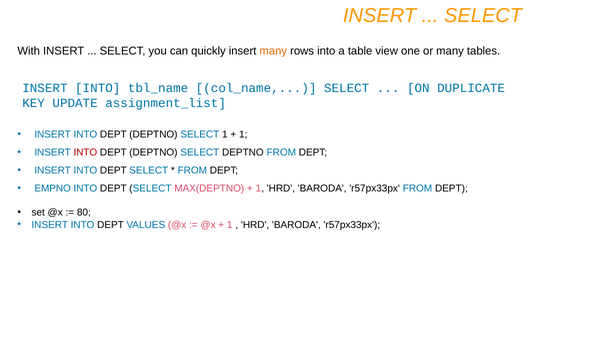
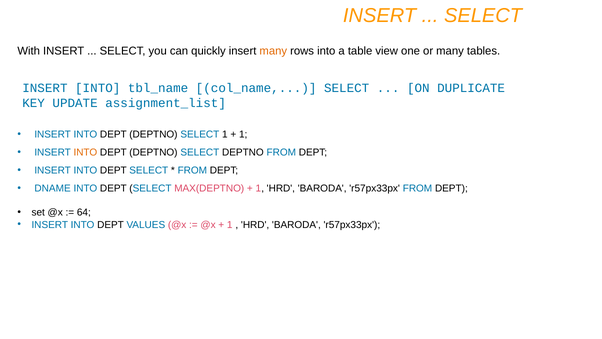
INTO colour: red -> orange (85, 152)
EMPNO: EMPNO -> DNAME (53, 188)
80: 80 -> 64 (84, 212)
